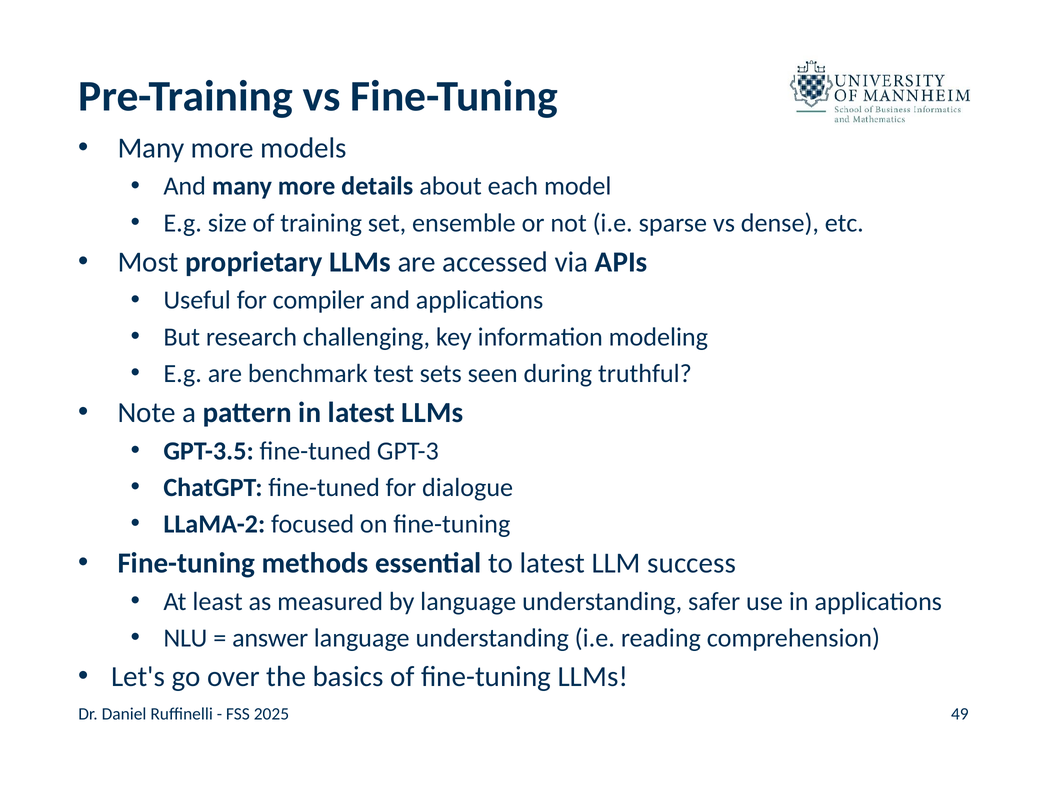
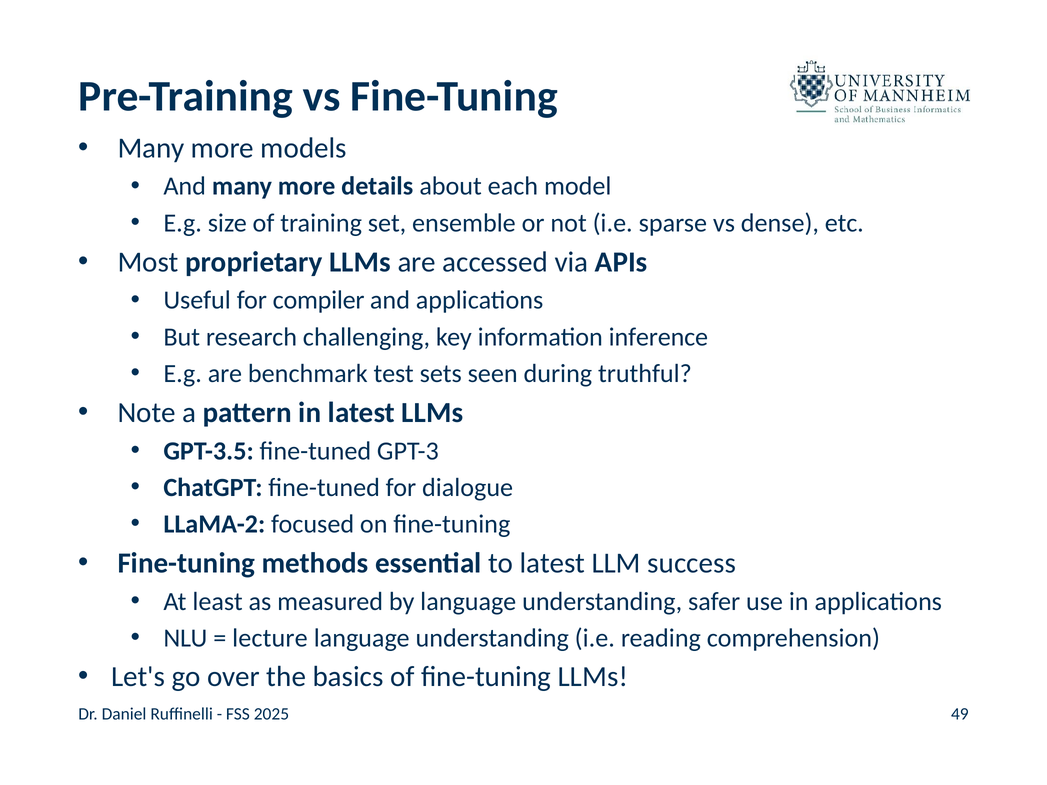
modeling: modeling -> inference (658, 337)
answer: answer -> lecture (270, 638)
